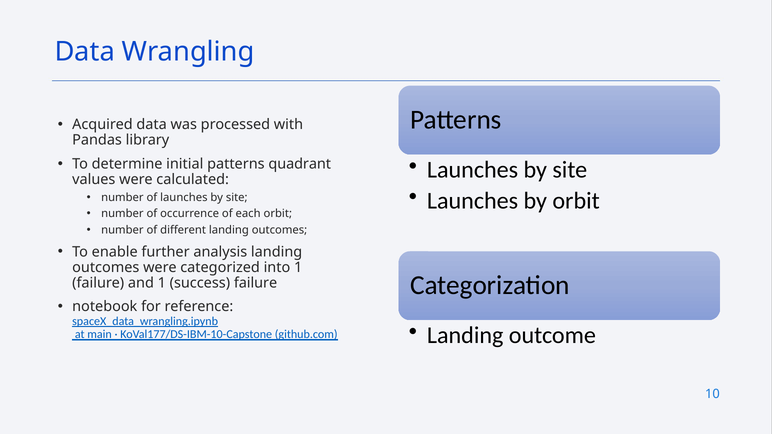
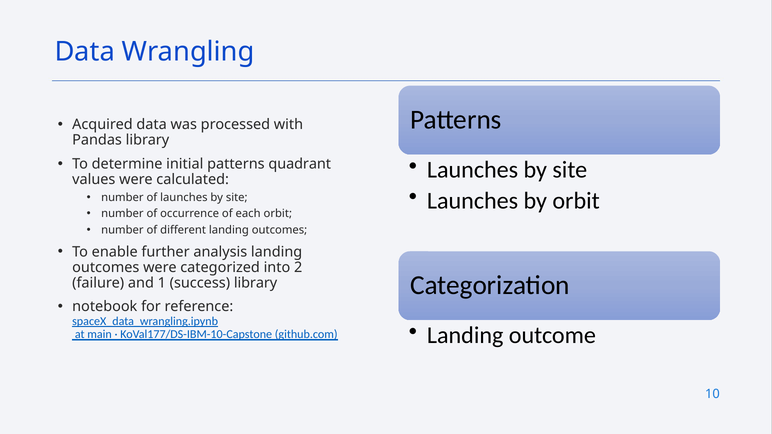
into 1: 1 -> 2 (298, 268)
success failure: failure -> library (256, 283)
